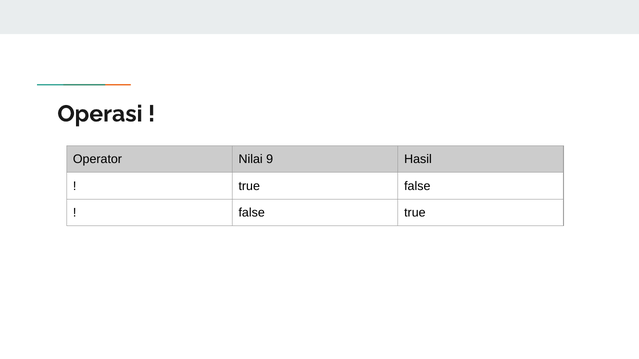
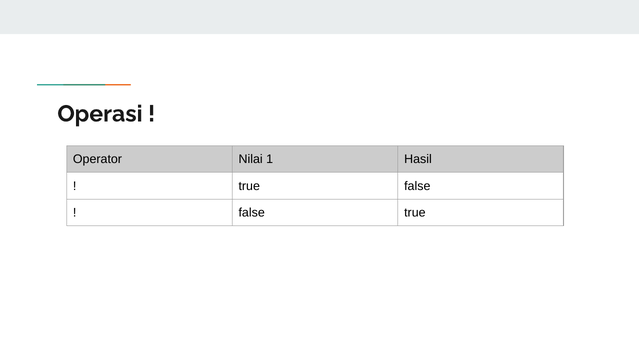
9: 9 -> 1 (270, 159)
